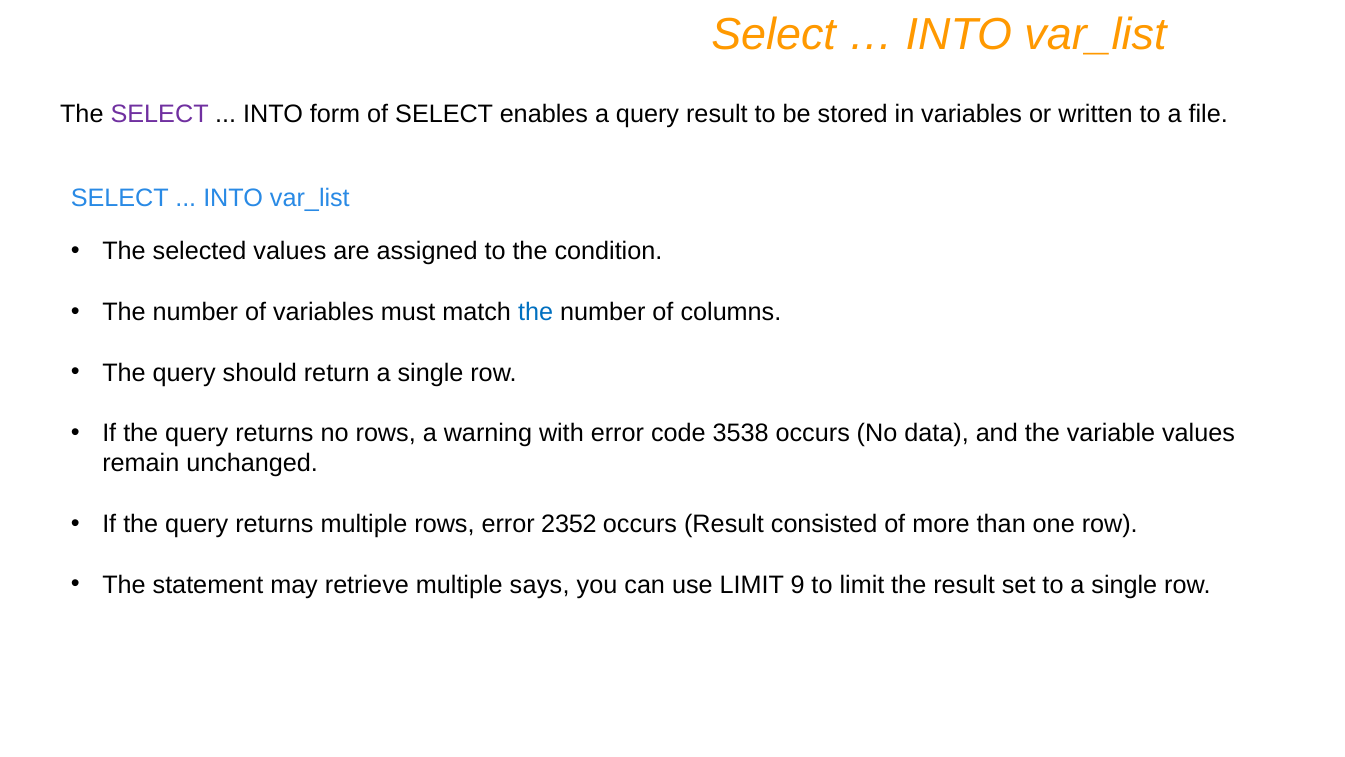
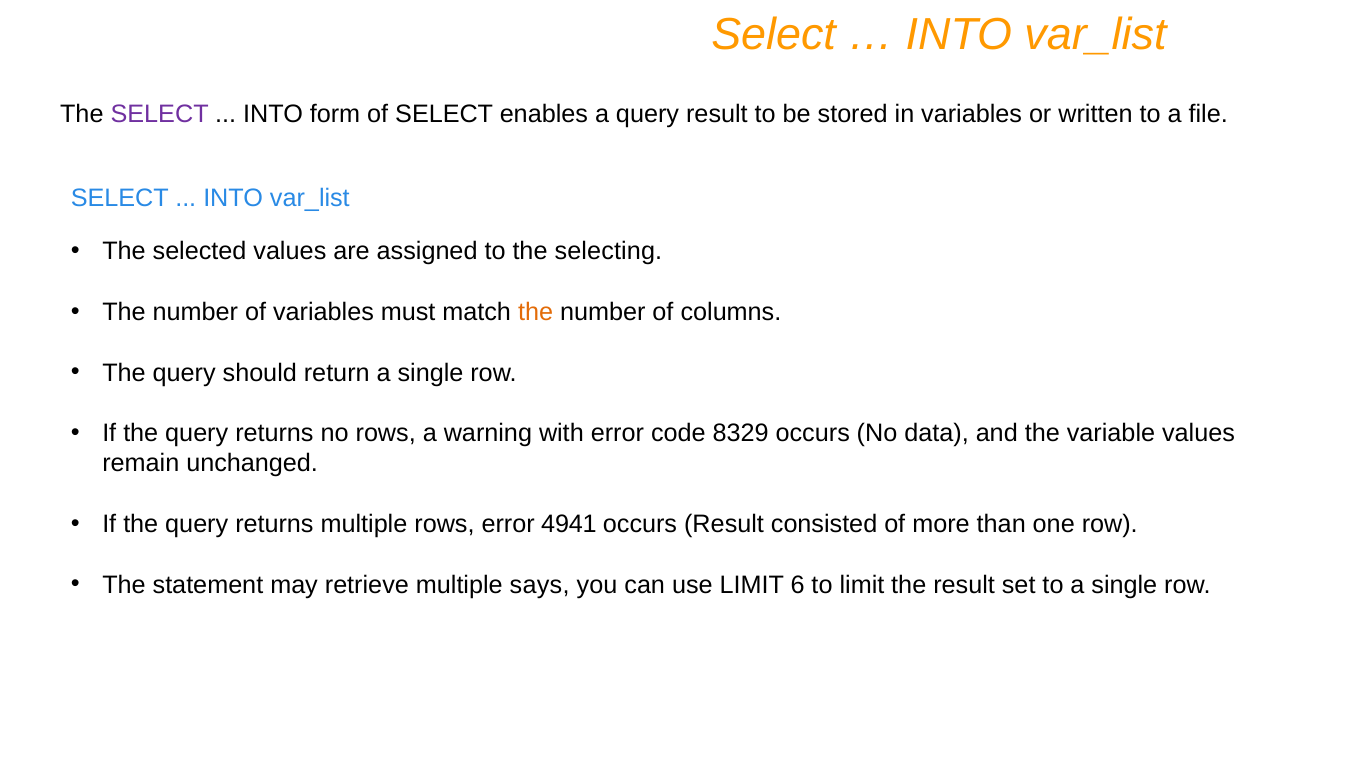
condition: condition -> selecting (608, 251)
the colour: blue -> orange (536, 312)
3538: 3538 -> 8329 (741, 433)
2352: 2352 -> 4941 (569, 524)
9: 9 -> 6 (798, 584)
